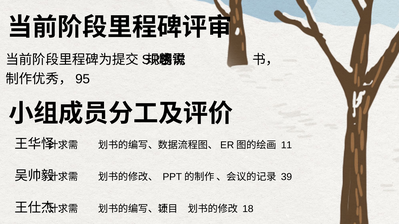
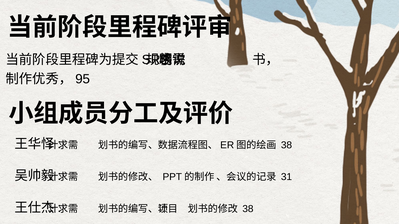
11: 11 -> 38 (286, 145)
39: 39 -> 31 (286, 177)
18: 18 -> 38 (248, 209)
